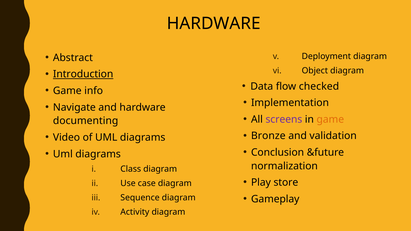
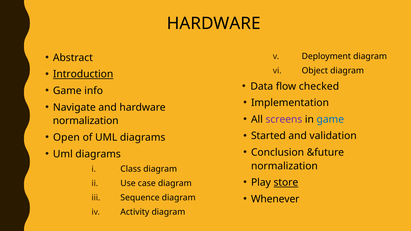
game colour: orange -> blue (330, 119)
documenting: documenting -> normalization (86, 121)
Bronze: Bronze -> Started (268, 136)
Video: Video -> Open (66, 138)
store underline: none -> present (286, 183)
Gameplay: Gameplay -> Whenever (275, 199)
